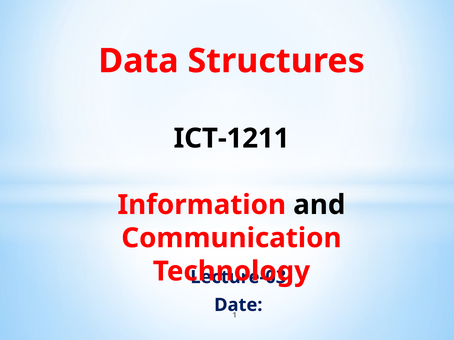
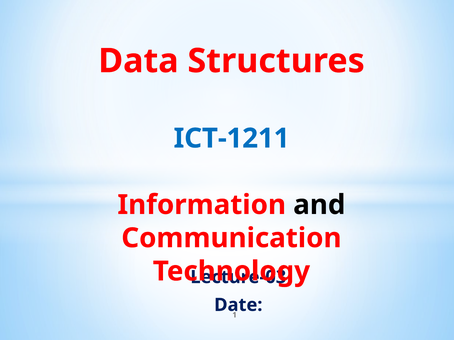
ICT-1211 colour: black -> blue (232, 139)
